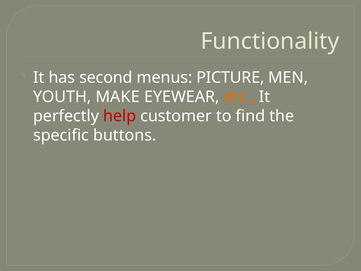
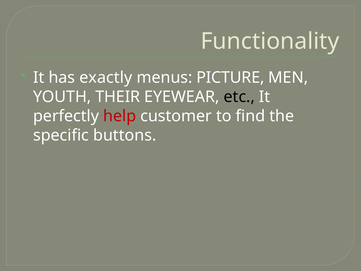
second: second -> exactly (106, 78)
MAKE: MAKE -> THEIR (118, 97)
etc colour: orange -> black (239, 97)
